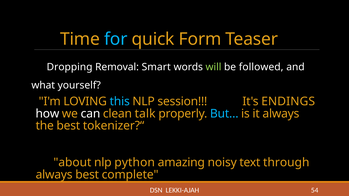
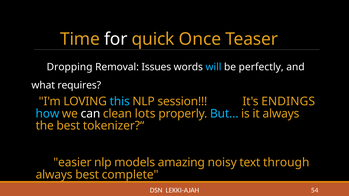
for colour: light blue -> white (116, 39)
Form: Form -> Once (200, 39)
Smart: Smart -> Issues (156, 67)
will colour: light green -> light blue (213, 67)
followed: followed -> perfectly (261, 67)
yourself: yourself -> requires (79, 85)
how colour: white -> light blue (47, 114)
talk: talk -> lots (145, 114)
about: about -> easier (72, 163)
python: python -> models (135, 163)
